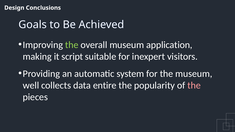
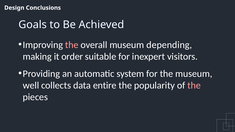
the colour: light green -> pink (72, 45)
application: application -> depending (169, 45)
script: script -> order (72, 57)
